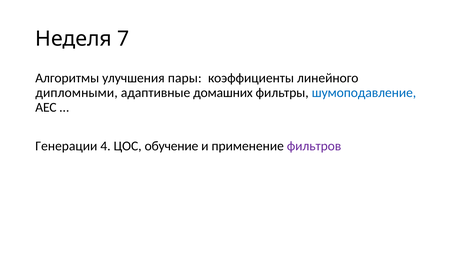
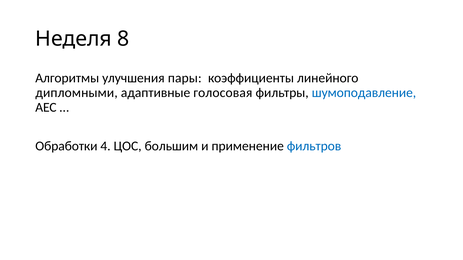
7: 7 -> 8 (123, 39)
домашних: домашних -> голосовая (223, 93)
Генерации: Генерации -> Обработки (66, 146)
обучение: обучение -> большим (171, 146)
фильтров colour: purple -> blue (314, 146)
